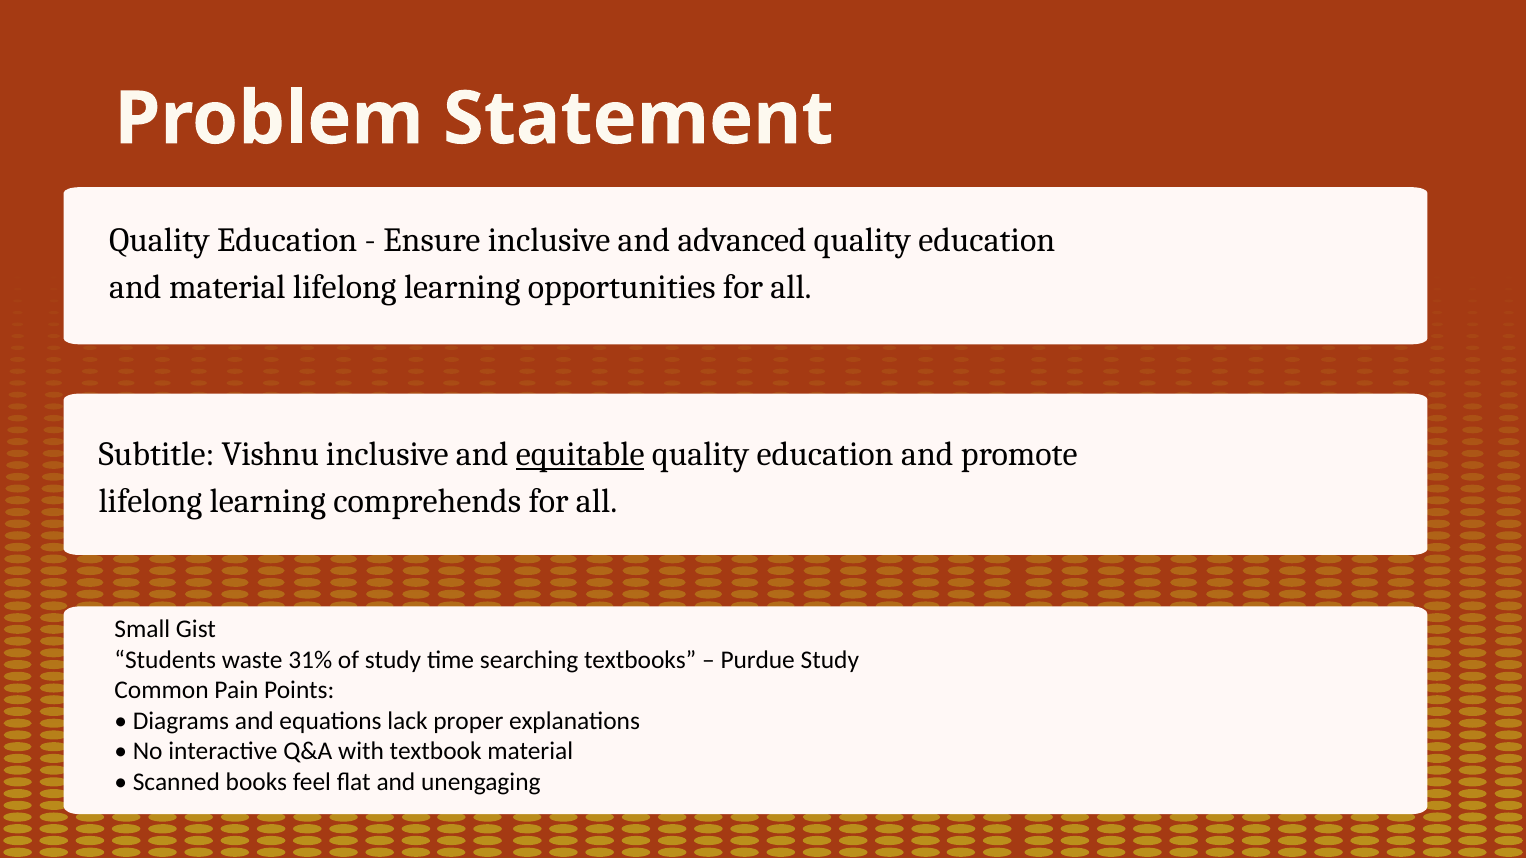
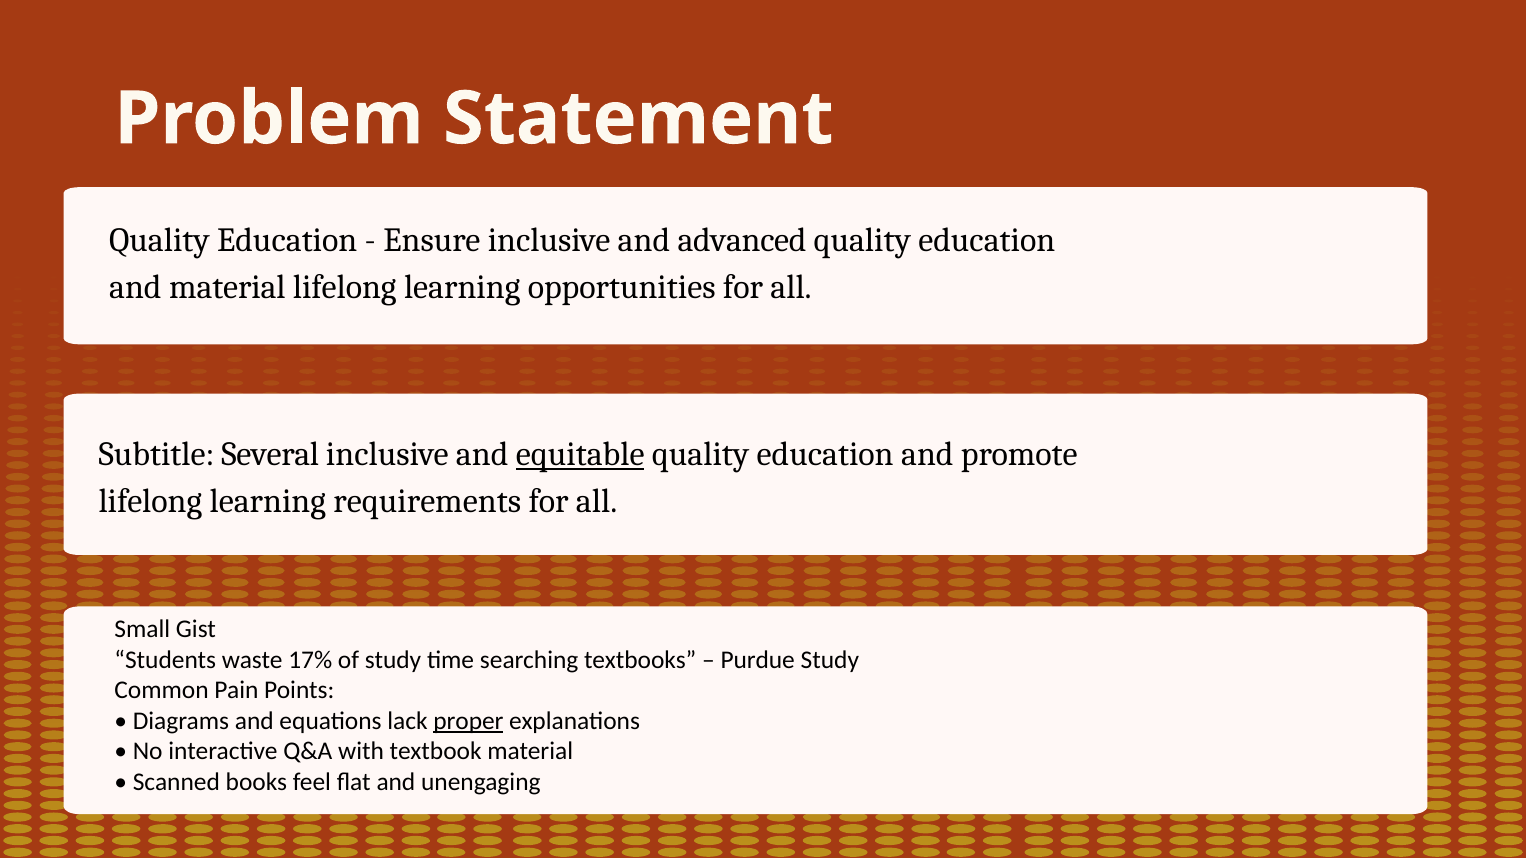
Vishnu: Vishnu -> Several (270, 454)
comprehends: comprehends -> requirements (427, 501)
31%: 31% -> 17% (310, 660)
proper underline: none -> present (468, 721)
